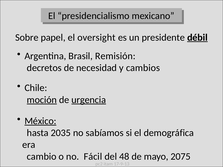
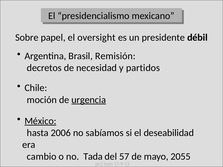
débil underline: present -> none (197, 37)
cambios: cambios -> partidos (143, 68)
moción underline: present -> none (42, 100)
2035: 2035 -> 2006 (61, 133)
demográfica: demográfica -> deseabilidad (169, 133)
Fácil: Fácil -> Tada (93, 157)
48: 48 -> 57 (124, 157)
2075: 2075 -> 2055 (181, 157)
